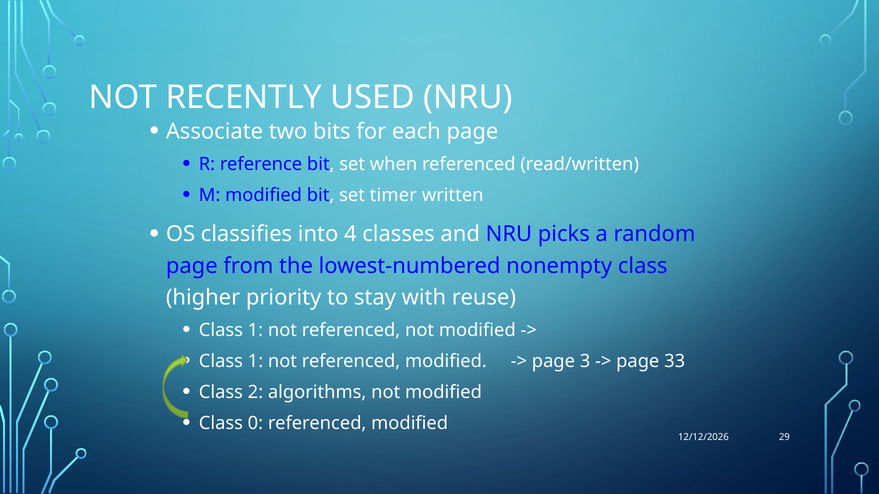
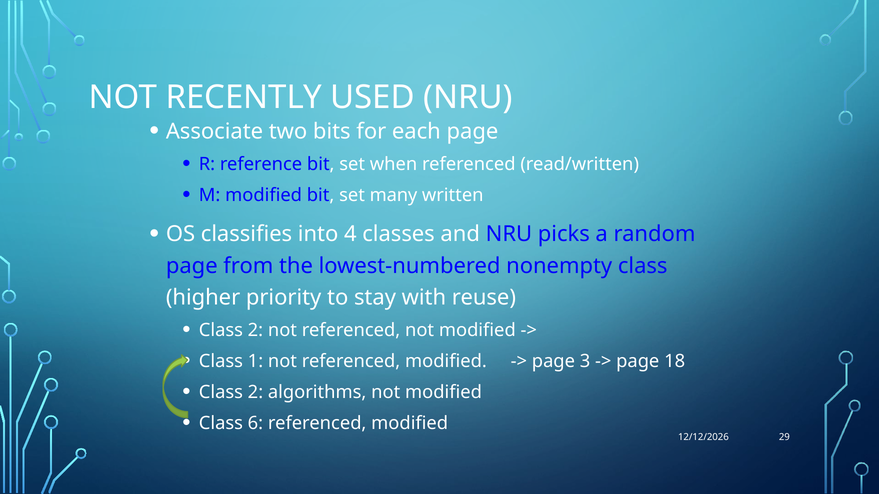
timer: timer -> many (393, 195)
1: 1 -> 2 (255, 331)
33: 33 -> 18 (675, 361)
0: 0 -> 6 (255, 423)
